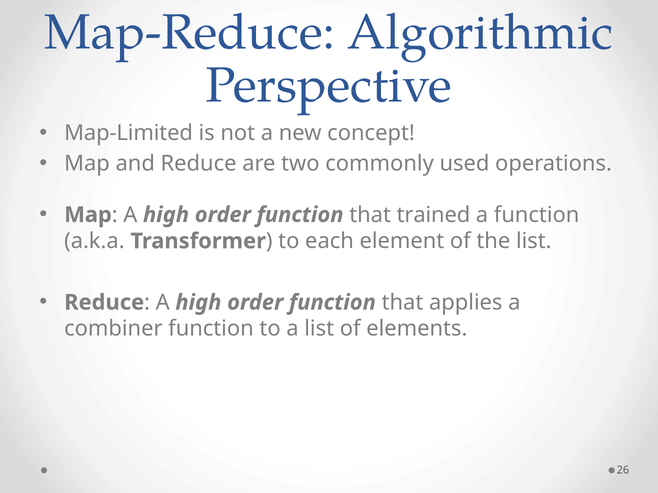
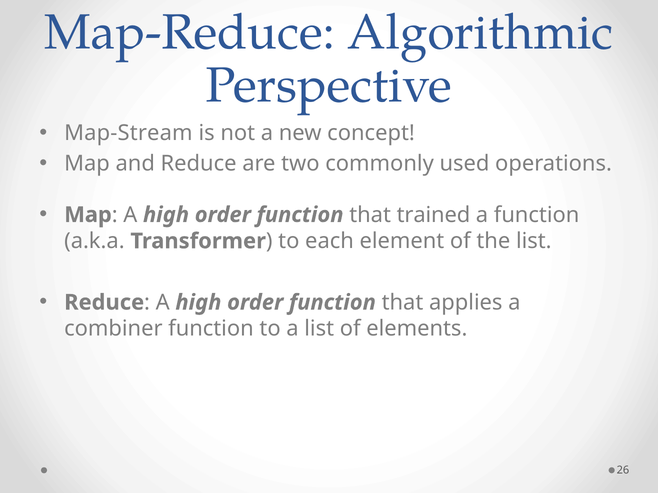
Map-Limited: Map-Limited -> Map-Stream (128, 133)
